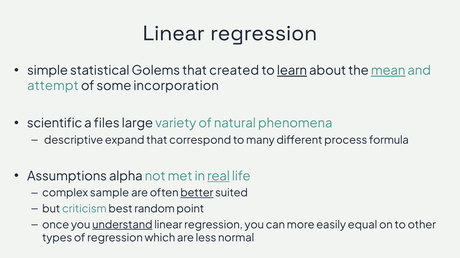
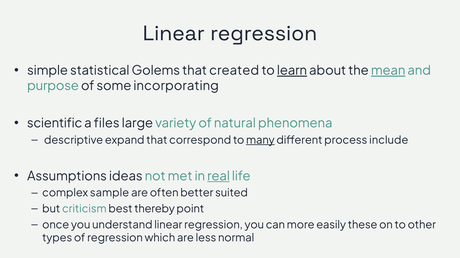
attempt: attempt -> purpose (53, 86)
incorporation: incorporation -> incorporating (176, 86)
many underline: none -> present (260, 140)
formula: formula -> include (389, 140)
alpha: alpha -> ideas (126, 177)
better underline: present -> none (197, 194)
random: random -> thereby (155, 209)
understand underline: present -> none (122, 225)
equal: equal -> these (363, 225)
